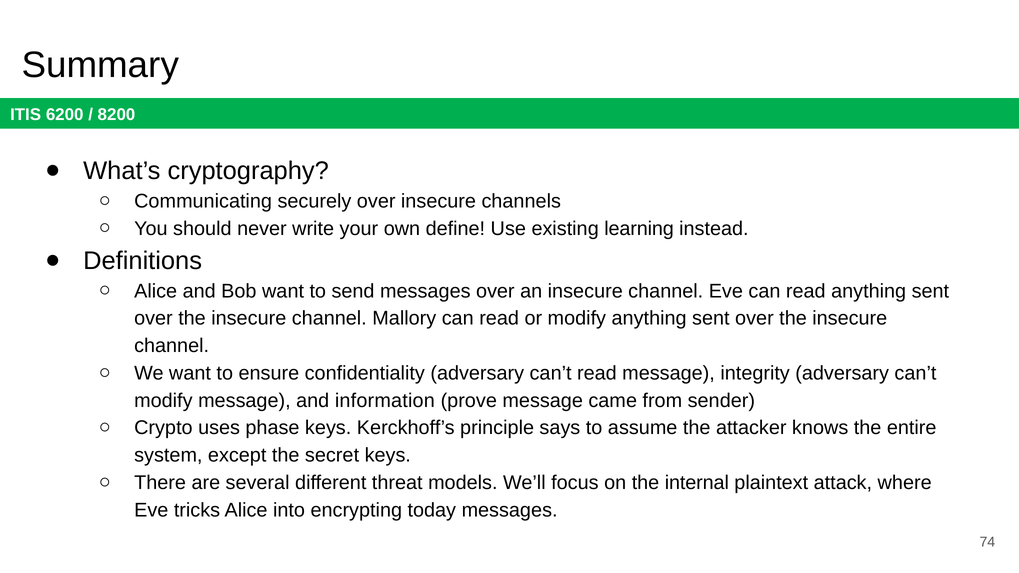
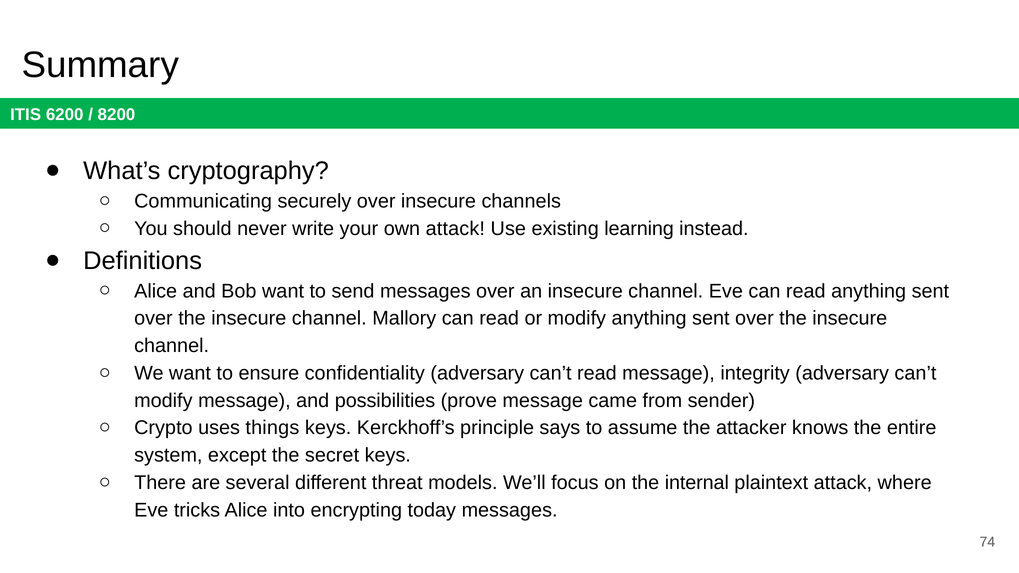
own define: define -> attack (455, 229)
information: information -> possibilities (385, 401)
phase: phase -> things (272, 428)
